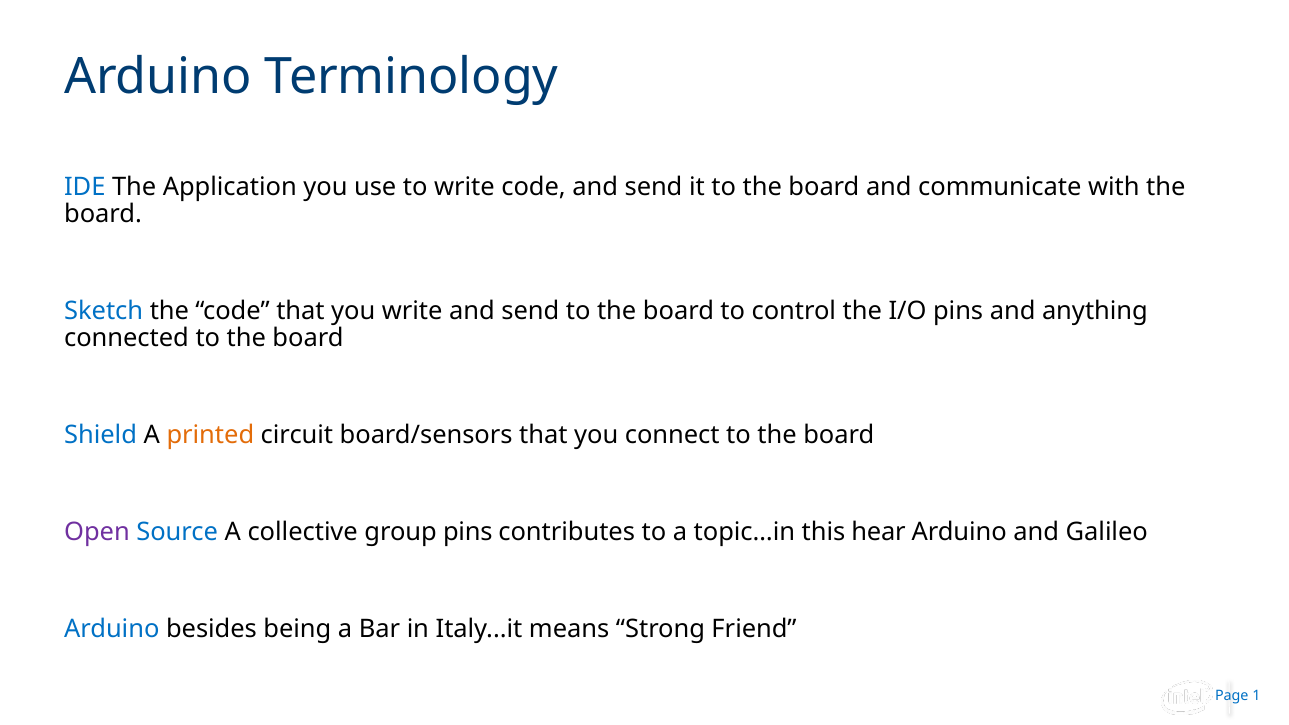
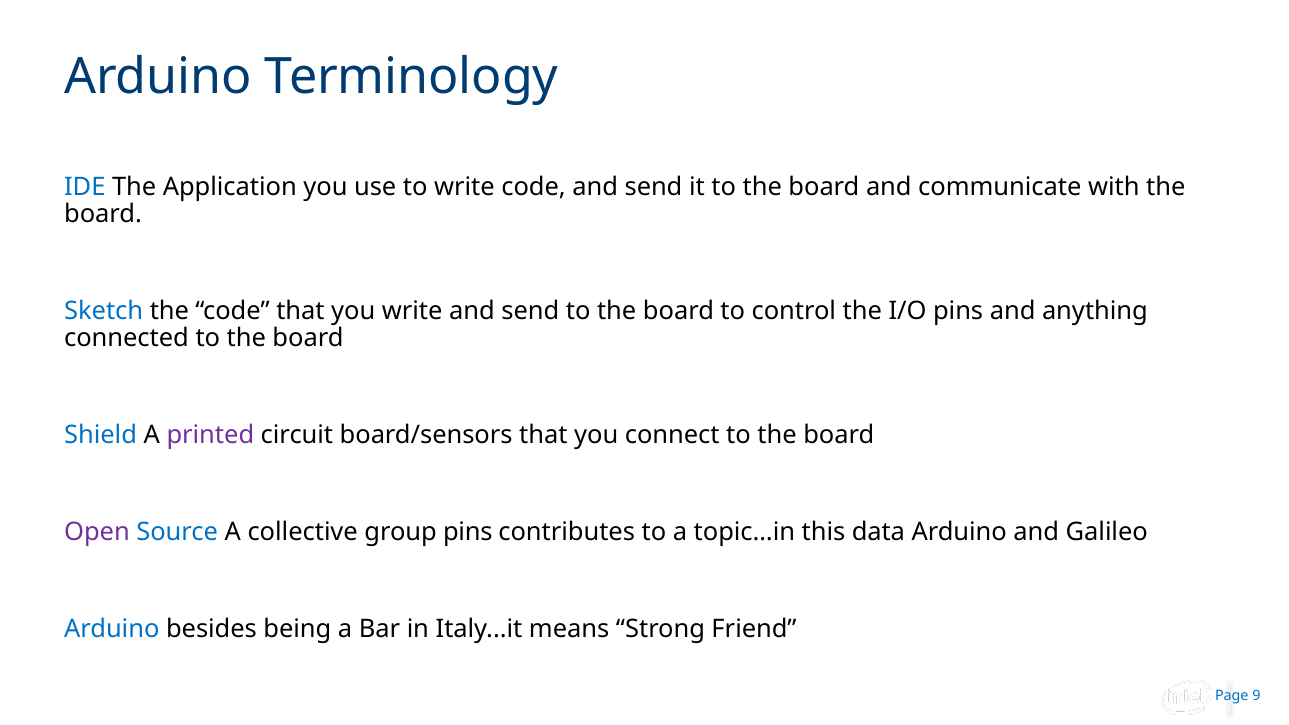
printed colour: orange -> purple (210, 435)
hear: hear -> data (878, 532)
1: 1 -> 9 (1256, 696)
